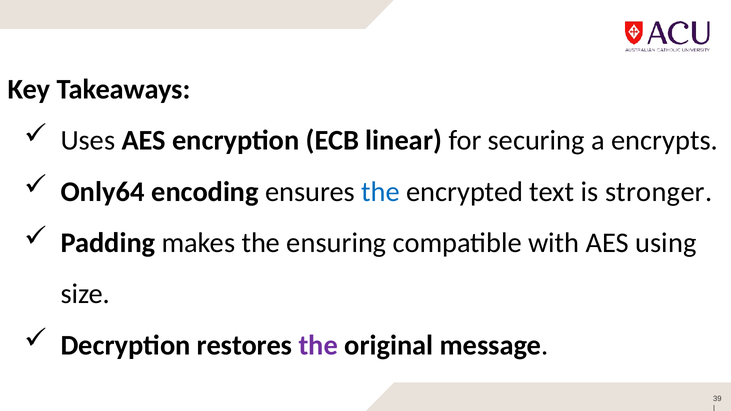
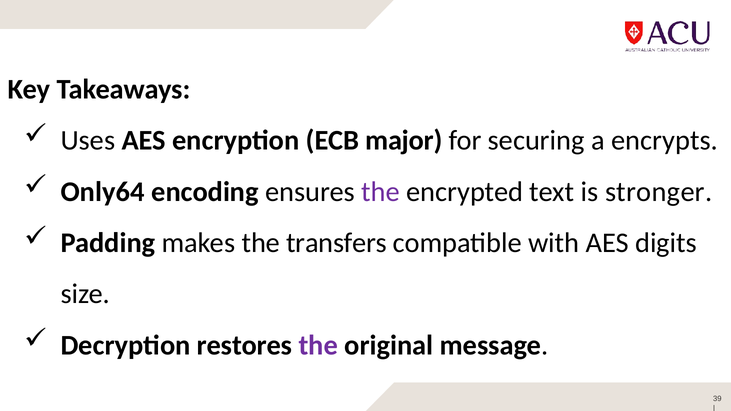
linear: linear -> major (404, 141)
the colour: blue -> purple (381, 192)
ensuring: ensuring -> transfers (337, 243)
using: using -> digits (666, 243)
